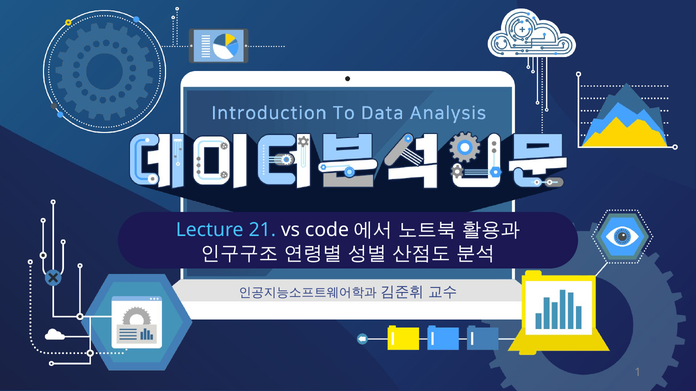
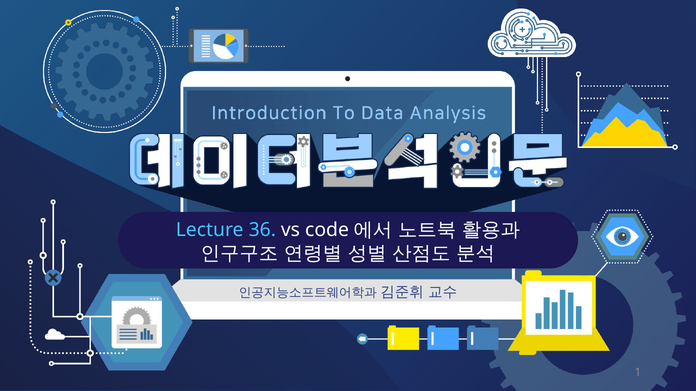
21: 21 -> 36 (262, 230)
